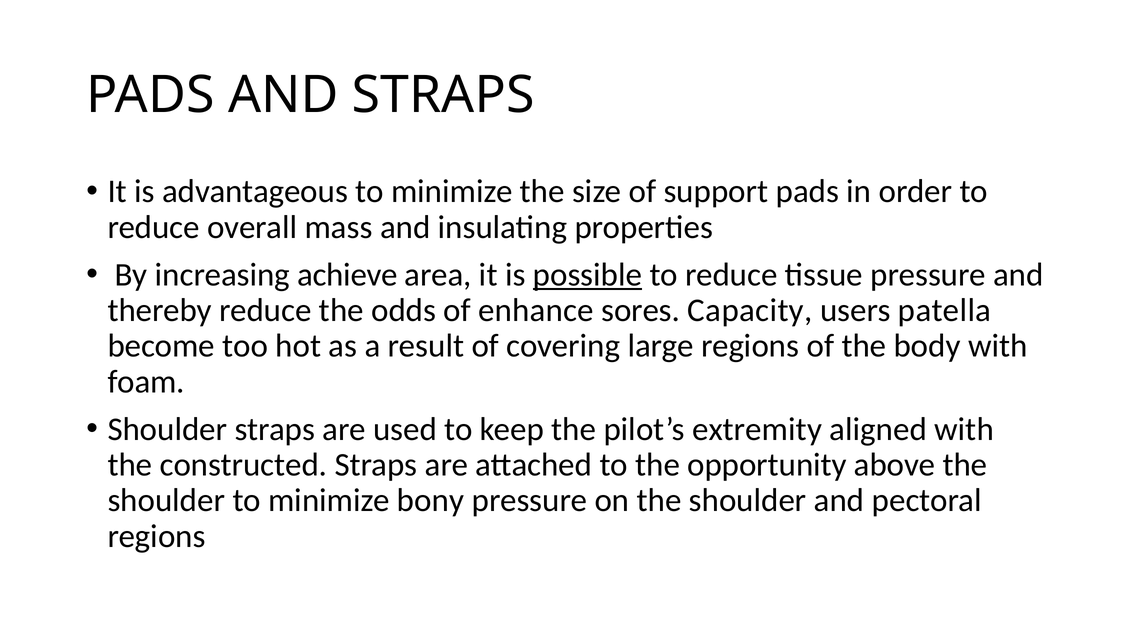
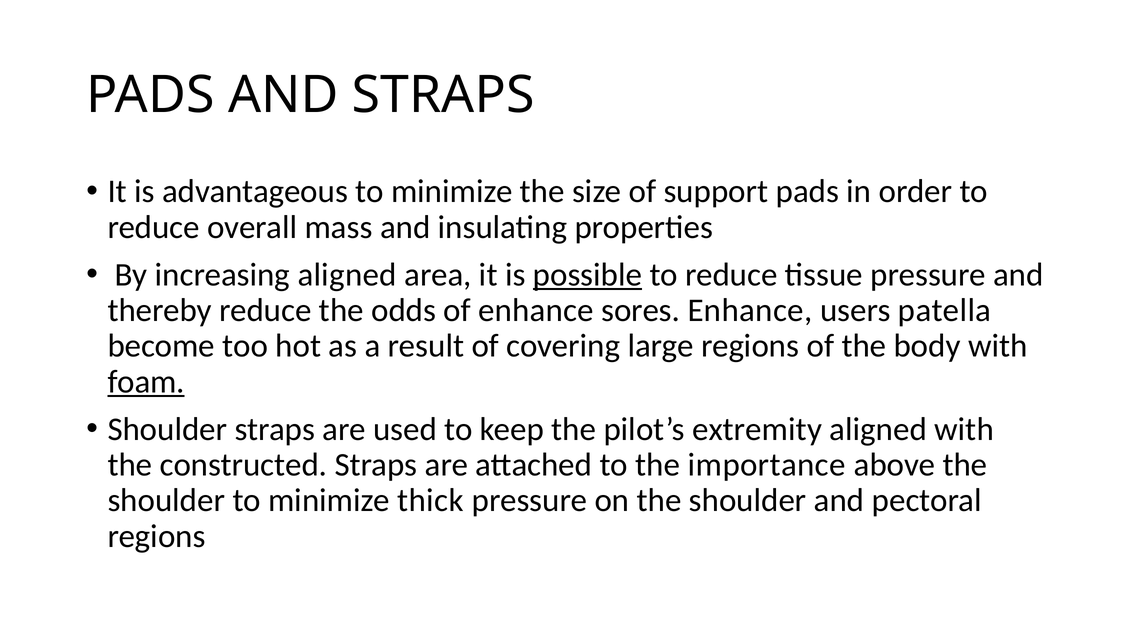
increasing achieve: achieve -> aligned (347, 275)
sores Capacity: Capacity -> Enhance (750, 310)
foam underline: none -> present (146, 382)
opportunity: opportunity -> importance (767, 465)
bony: bony -> thick (430, 500)
